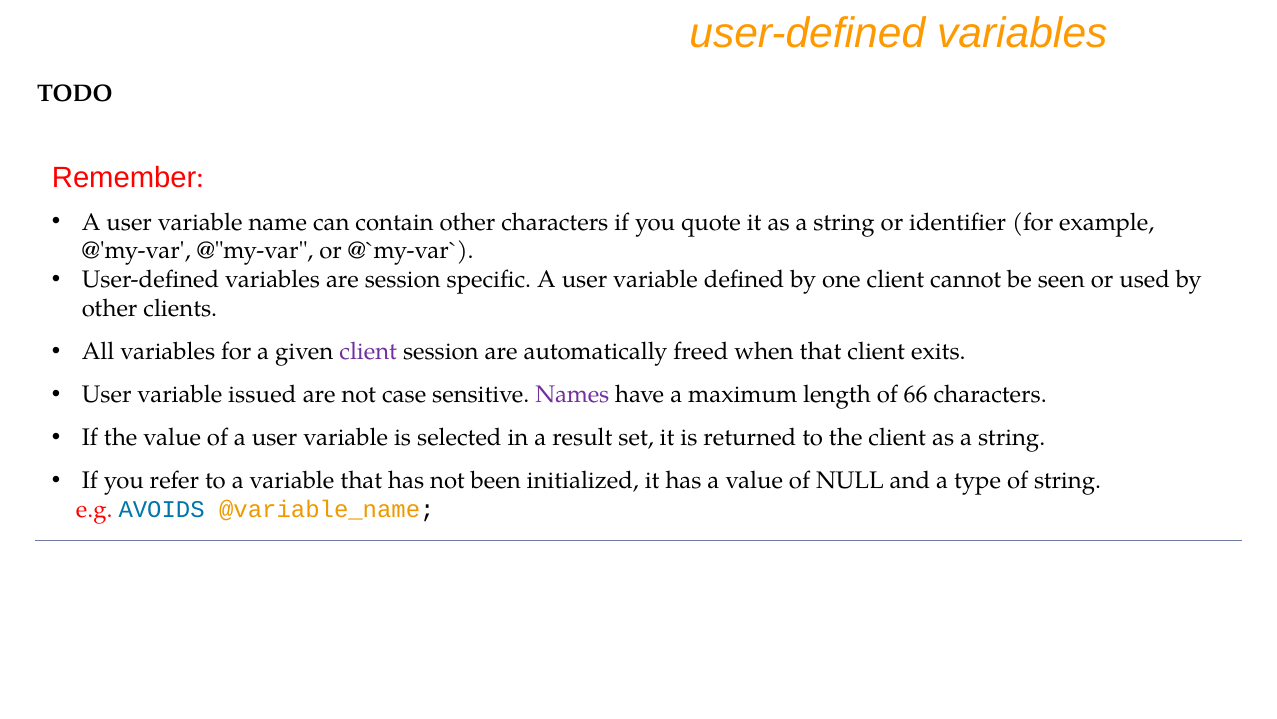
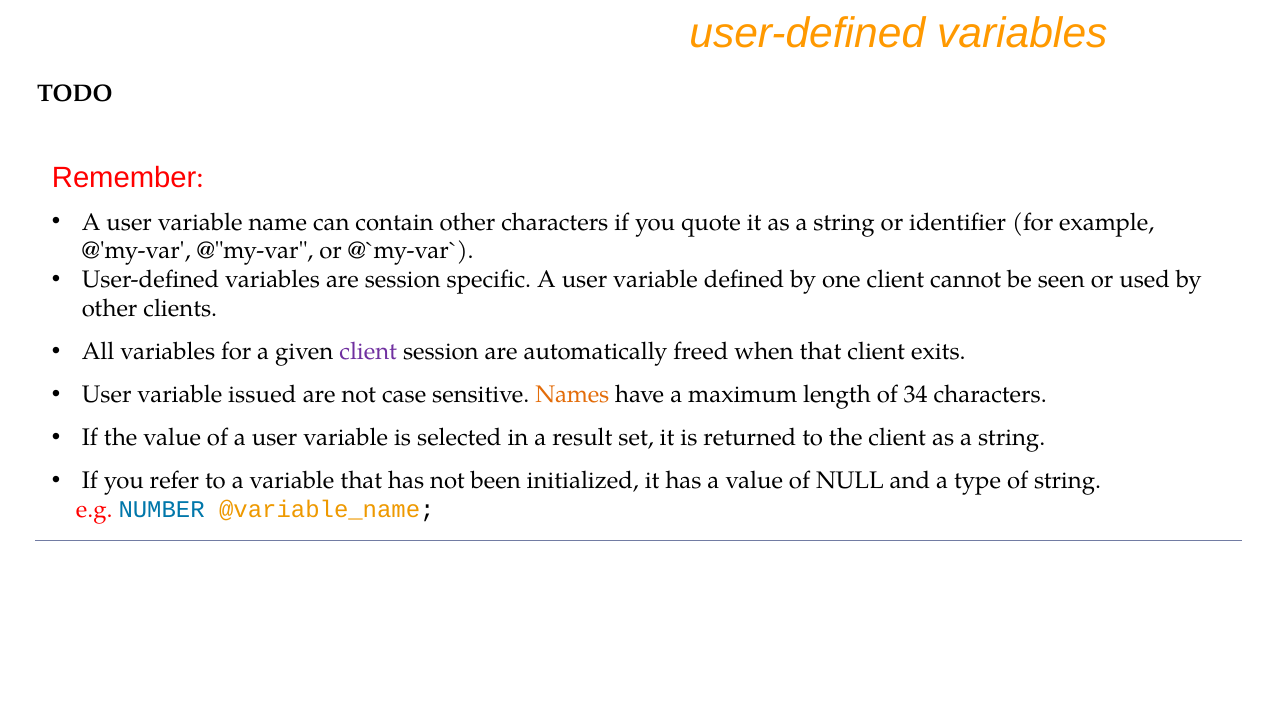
Names colour: purple -> orange (572, 394)
66: 66 -> 34 (916, 394)
AVOIDS: AVOIDS -> NUMBER (162, 509)
